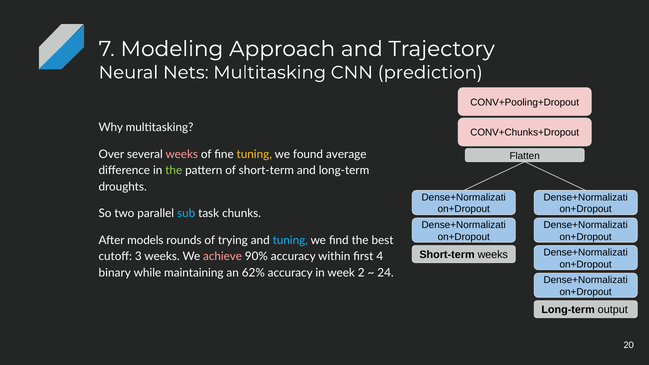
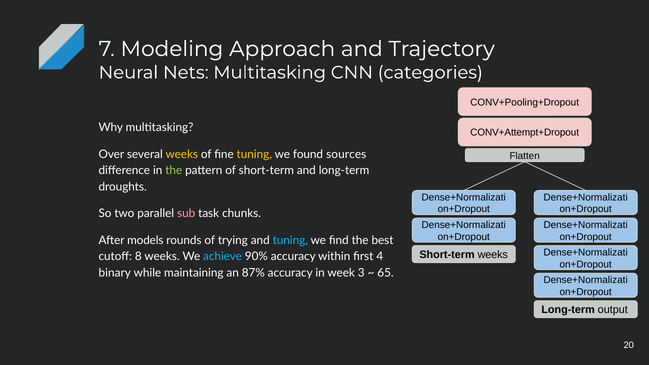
prediction: prediction -> categories (430, 73)
CONV+Chunks+Dropout: CONV+Chunks+Dropout -> CONV+Attempt+Dropout (525, 133)
weeks colour: pink -> yellow (182, 155)
average: average -> sources (346, 155)
sub colour: light blue -> pink (186, 214)
3: 3 -> 8 (138, 257)
achieve colour: pink -> light blue (223, 257)
62%: 62% -> 87% (253, 273)
2: 2 -> 3 (361, 273)
24: 24 -> 65 (386, 273)
